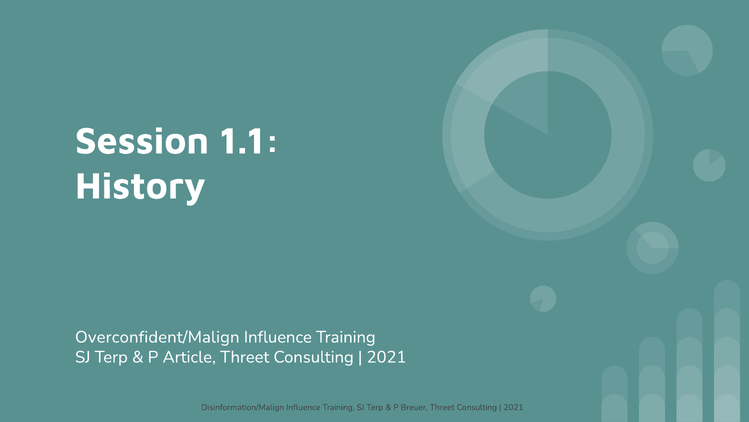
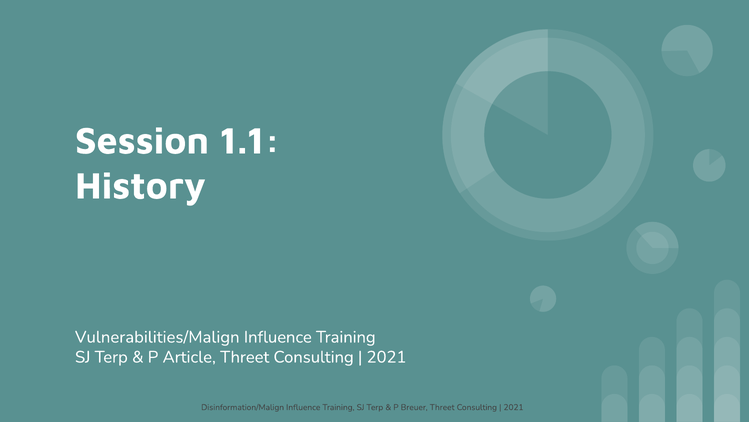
Overconfident/Malign: Overconfident/Malign -> Vulnerabilities/Malign (157, 337)
